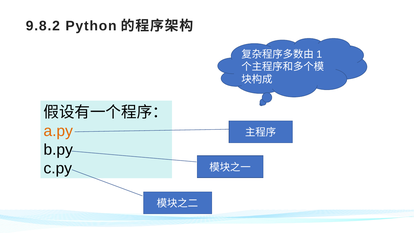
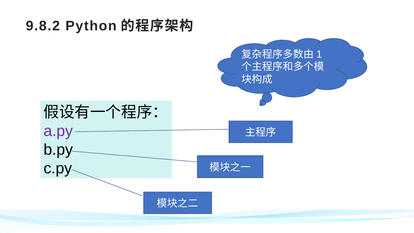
a.py colour: orange -> purple (58, 131)
